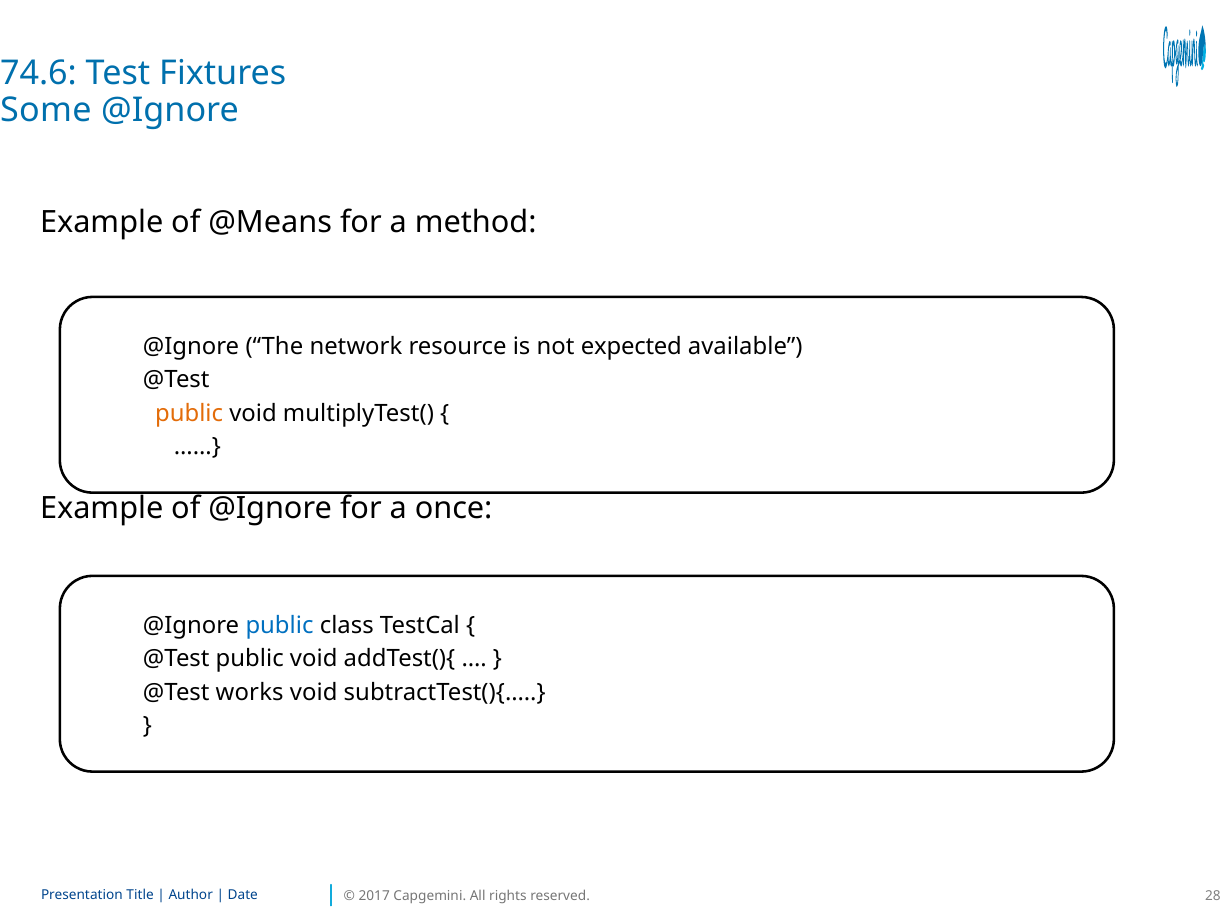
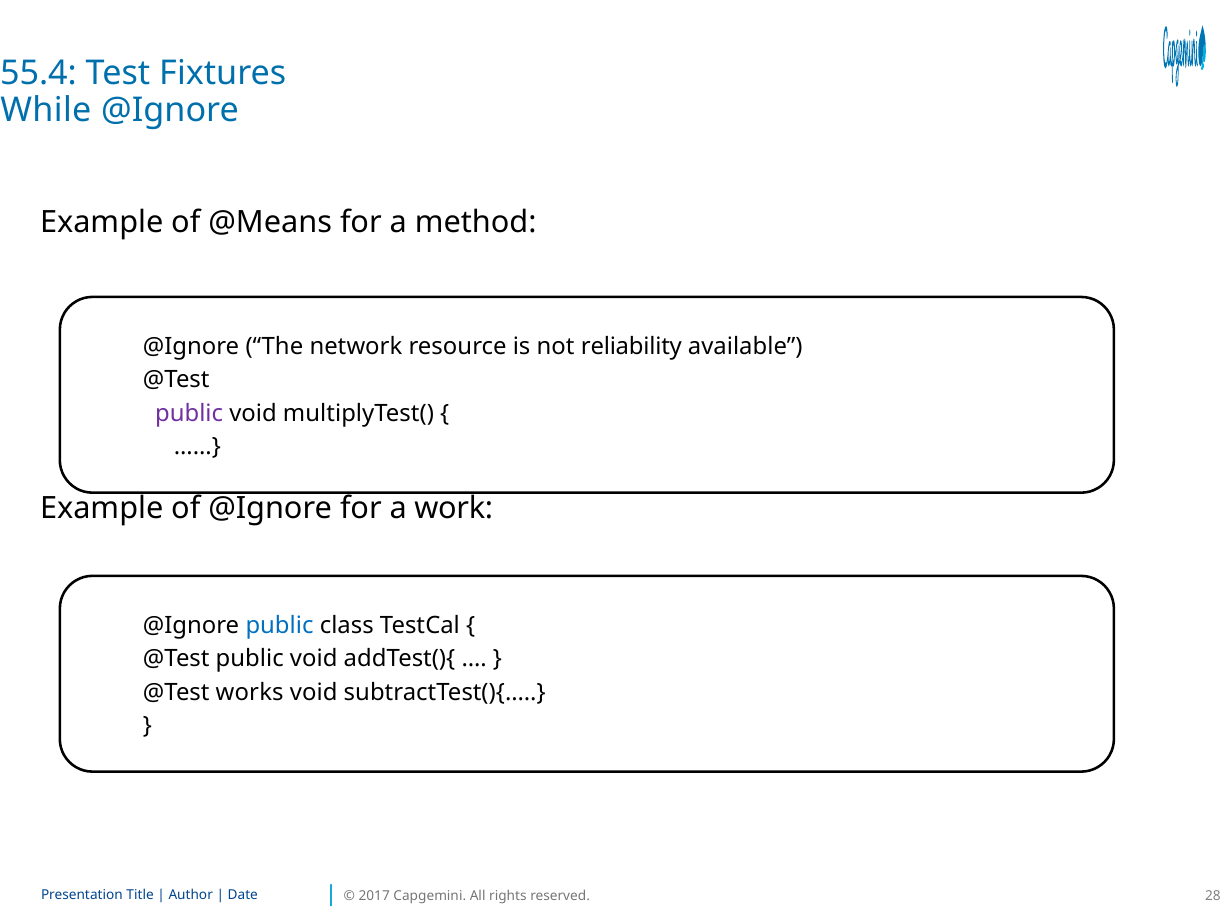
74.6: 74.6 -> 55.4 (38, 74)
Some: Some -> While (46, 111)
expected: expected -> reliability (631, 346)
public colour: orange -> purple (189, 413)
once: once -> work (454, 509)
